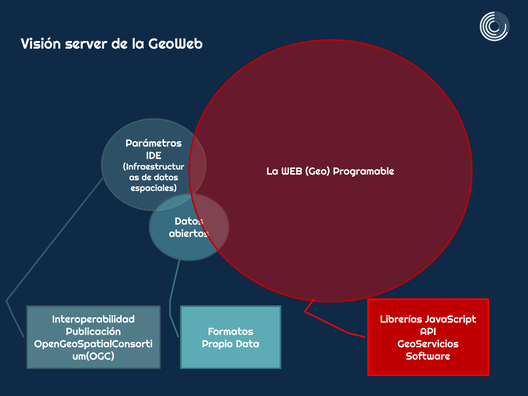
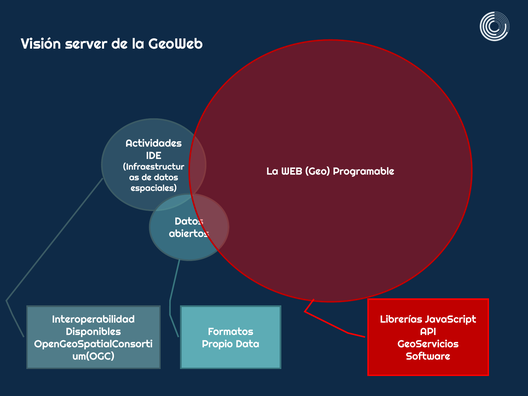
Parámetros: Parámetros -> Actividades (154, 143)
Publicación: Publicación -> Disponibles (93, 332)
